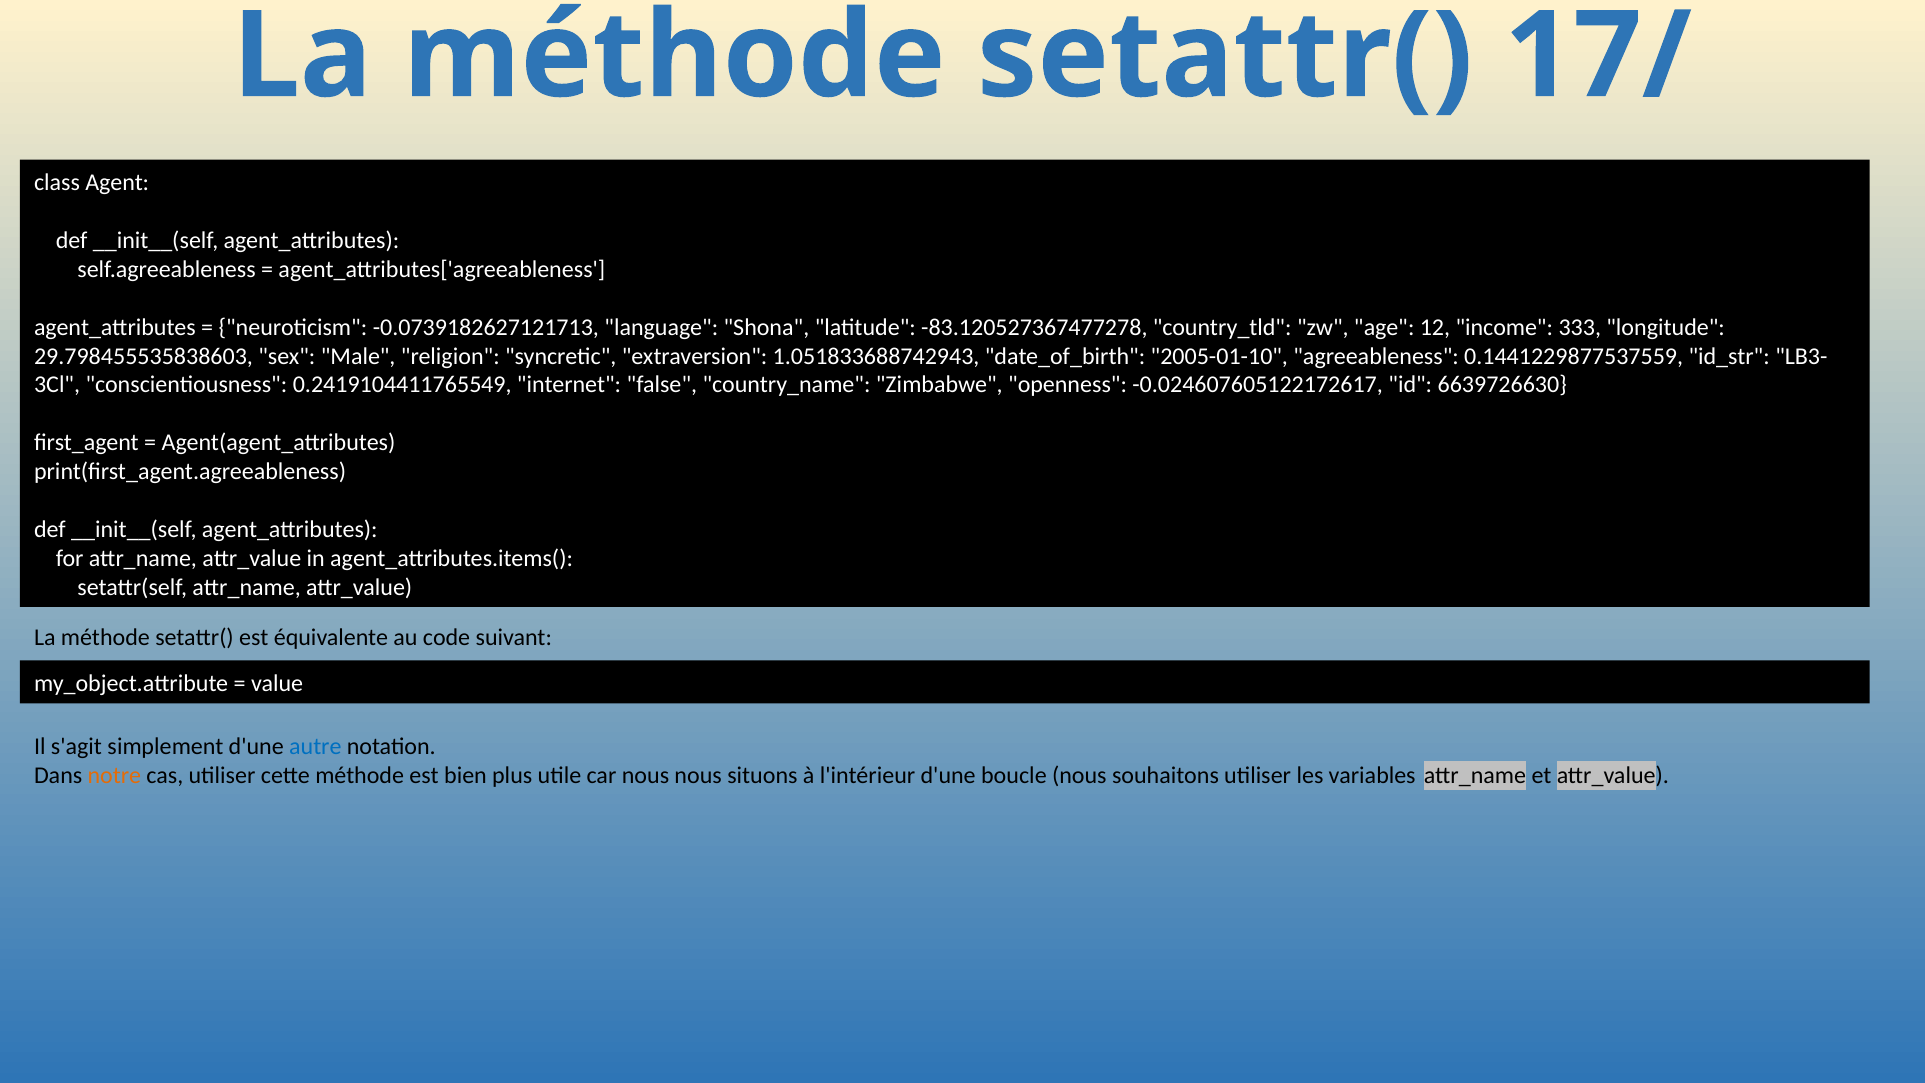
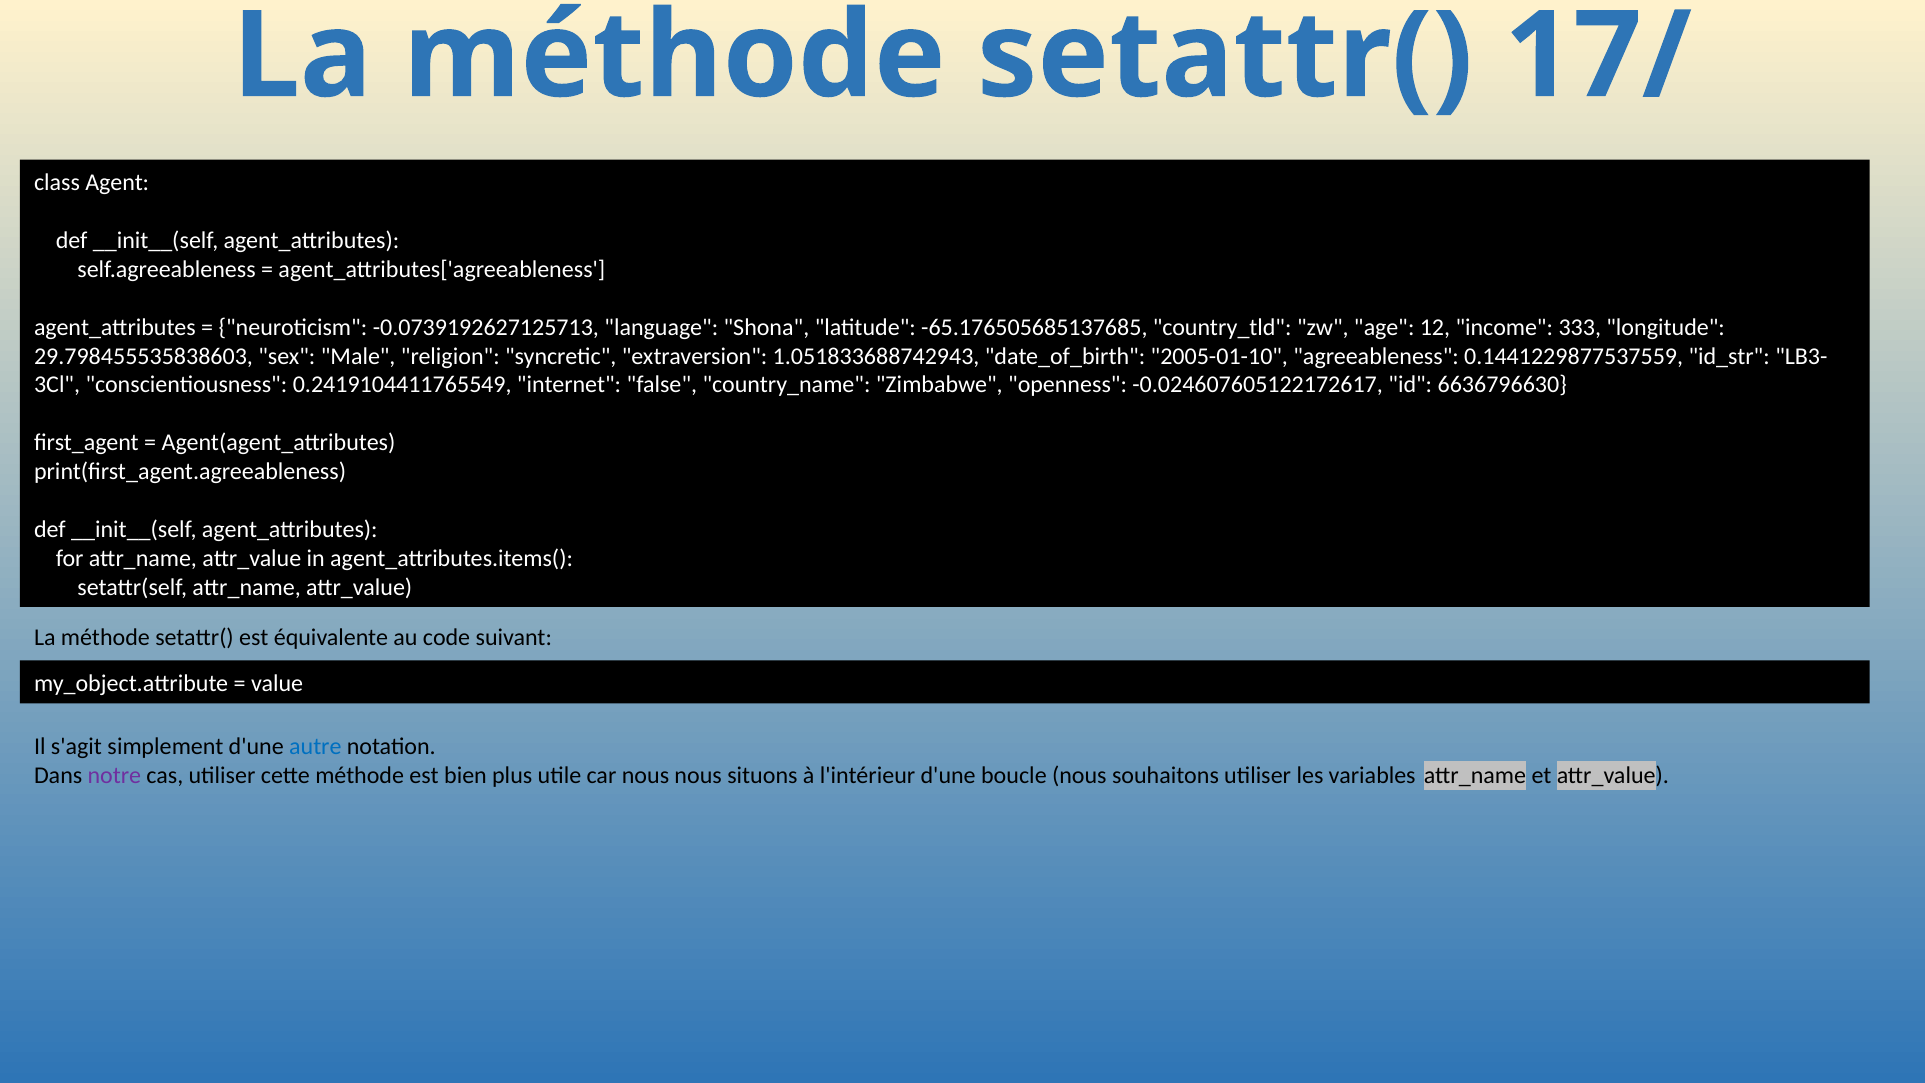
-0.0739182627121713: -0.0739182627121713 -> -0.0739192627125713 (486, 327)
-83.120527367477278: -83.120527367477278 -> -65.176505685137685 (1034, 327)
6639726630: 6639726630 -> 6636796630 (1502, 385)
notre colour: orange -> purple (114, 776)
